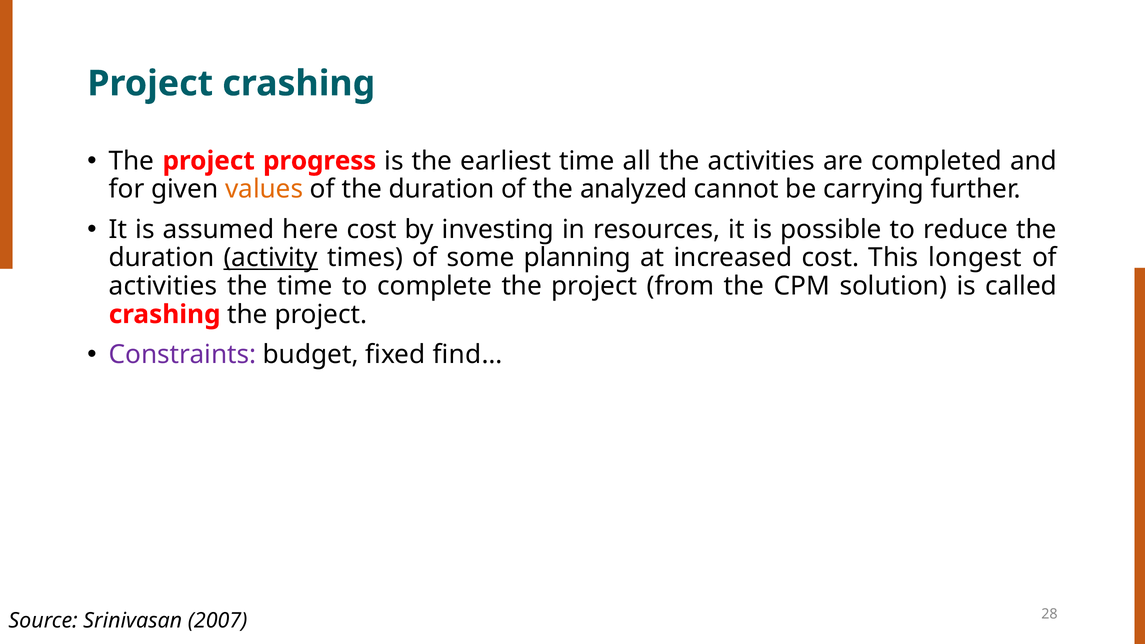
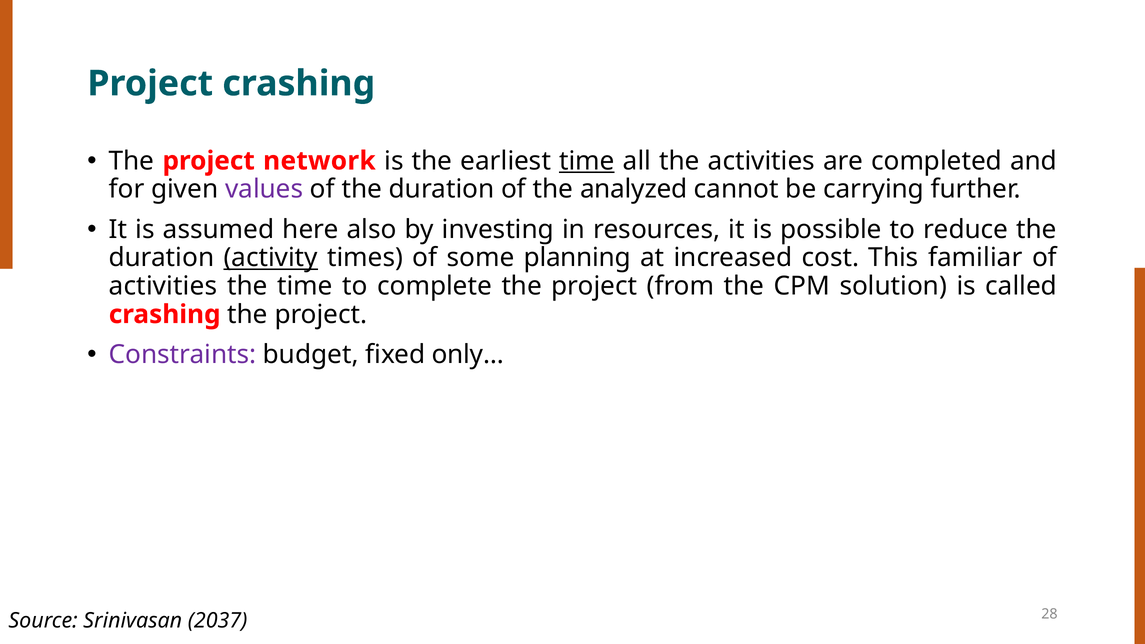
progress: progress -> network (319, 161)
time underline: none -> present (587, 161)
values colour: orange -> purple (264, 189)
here cost: cost -> also (372, 229)
longest: longest -> familiar (975, 258)
find…: find… -> only… (468, 355)
2007: 2007 -> 2037 (218, 621)
